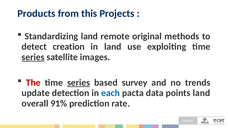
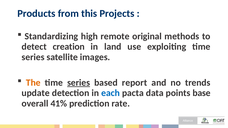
Standardizing land: land -> high (89, 36)
series underline: present -> none (33, 57)
The colour: red -> orange (33, 83)
survey: survey -> report (135, 83)
points land: land -> base (202, 93)
91%: 91% -> 41% (59, 104)
